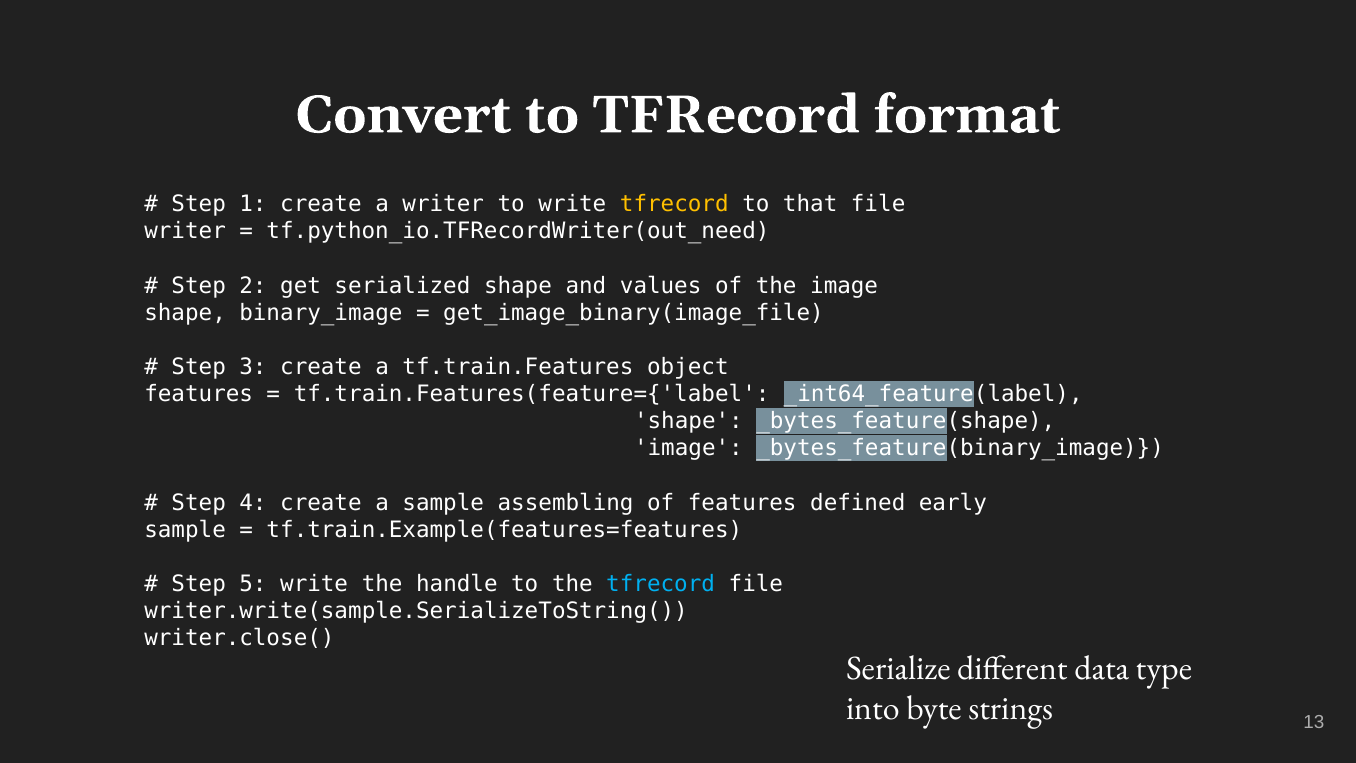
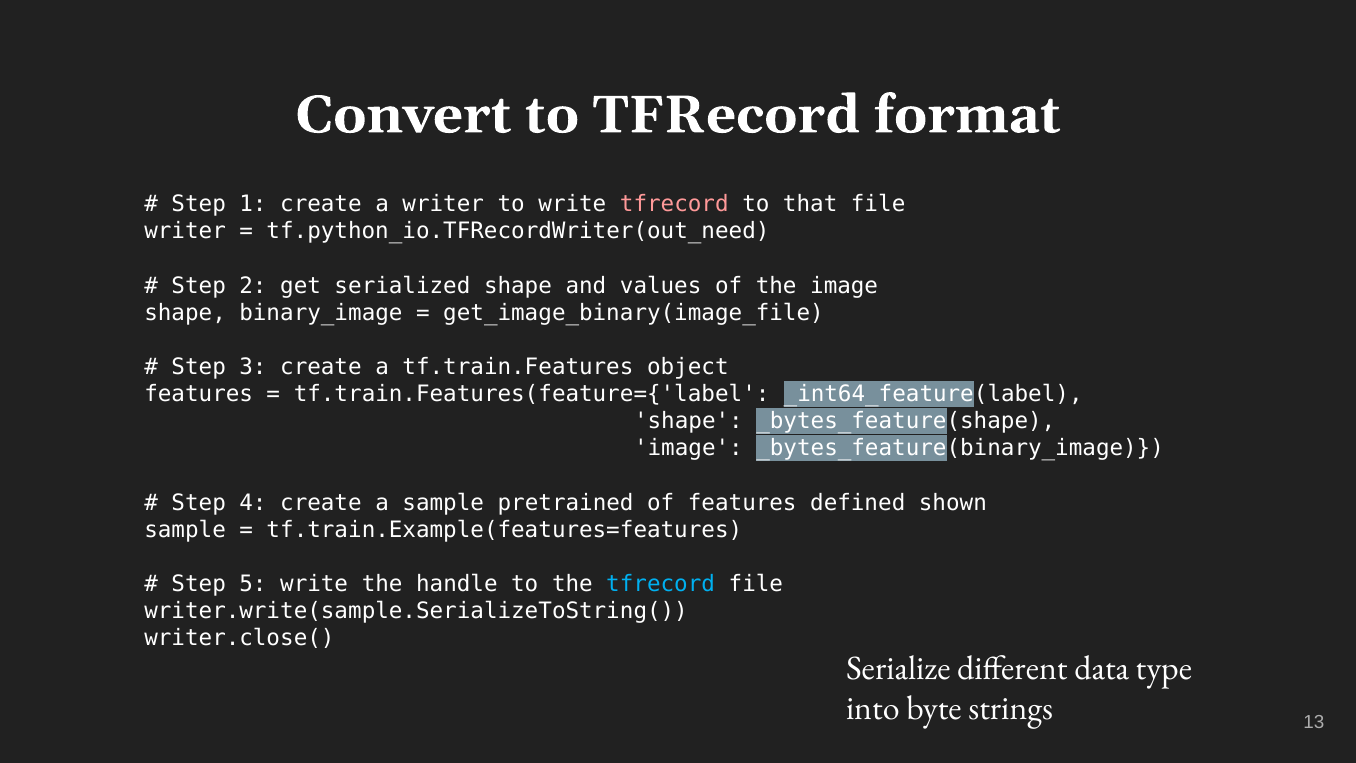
tfrecord colour: yellow -> pink (674, 204)
assembling: assembling -> pretrained (566, 502)
early: early -> shown (953, 502)
